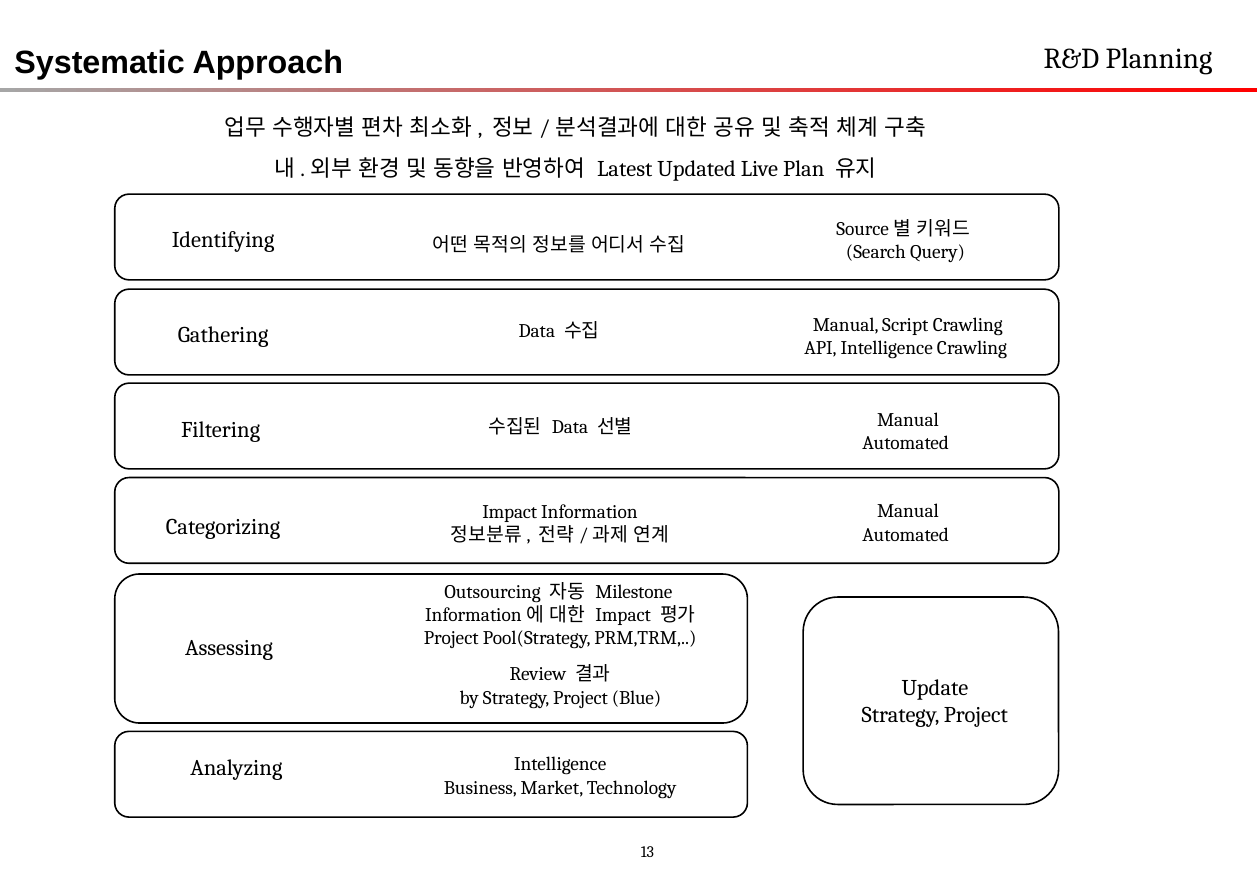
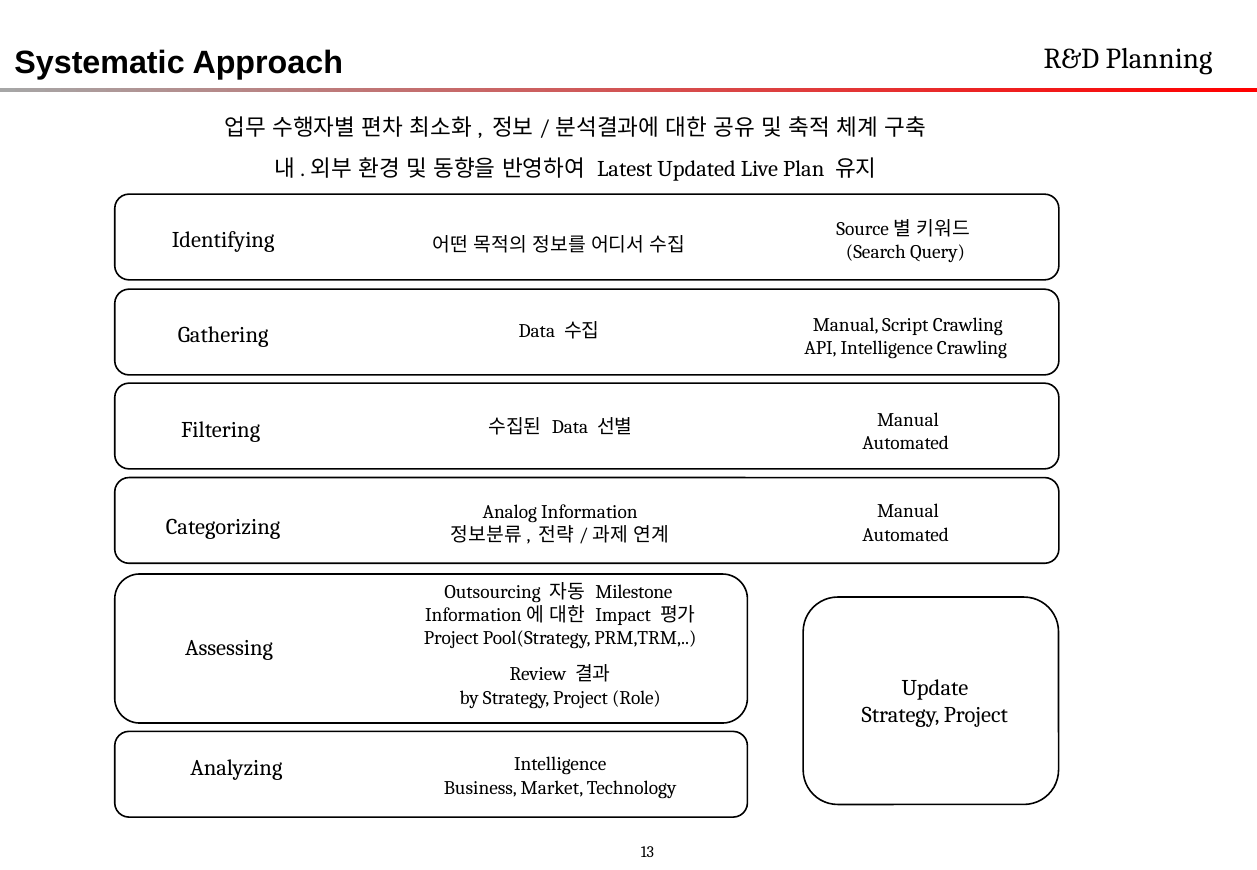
Impact: Impact -> Analog (510, 512)
Blue: Blue -> Role (637, 698)
